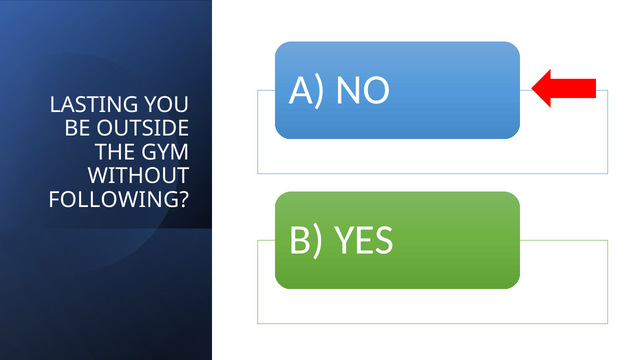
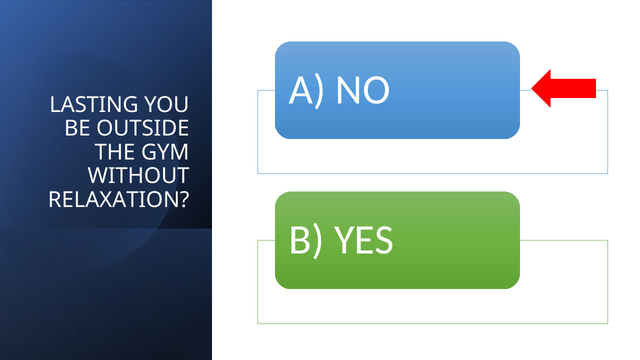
FOLLOWING: FOLLOWING -> RELAXATION (119, 200)
